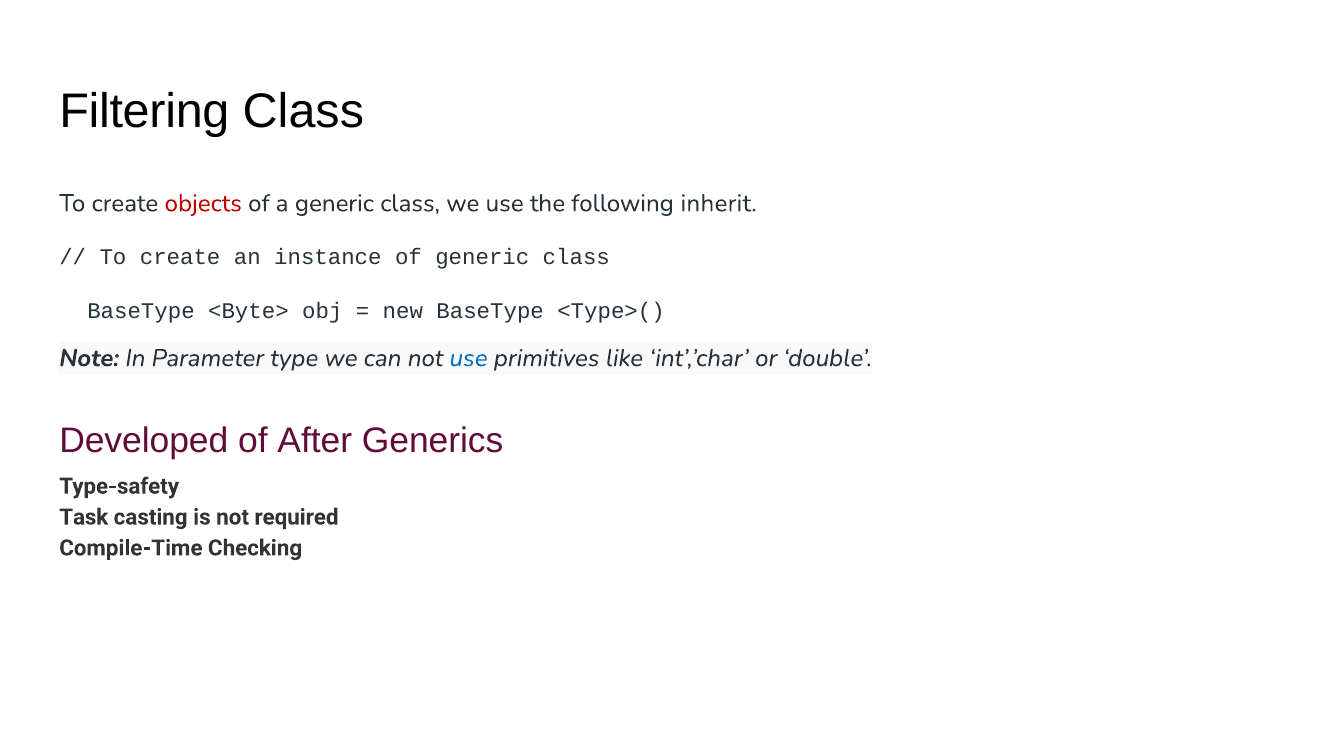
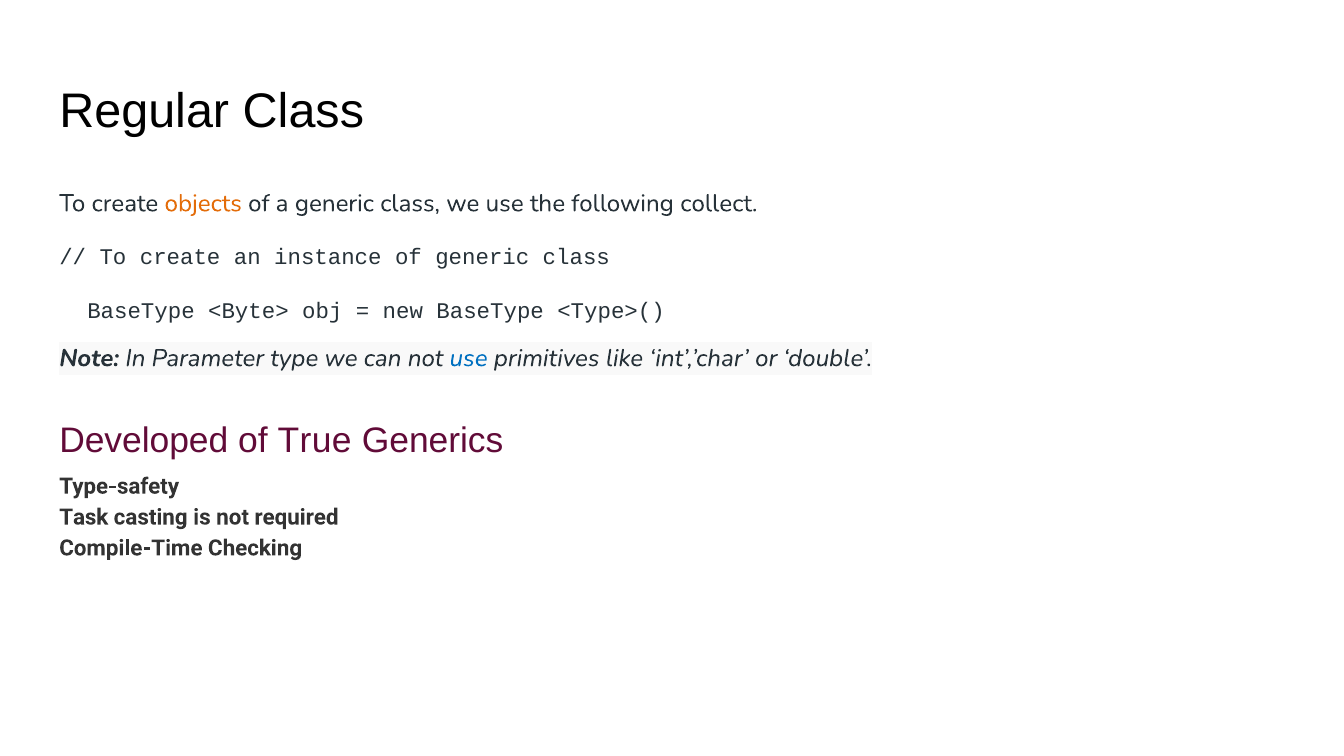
Filtering: Filtering -> Regular (144, 111)
objects colour: red -> orange (203, 203)
inherit: inherit -> collect (719, 203)
After: After -> True (315, 441)
